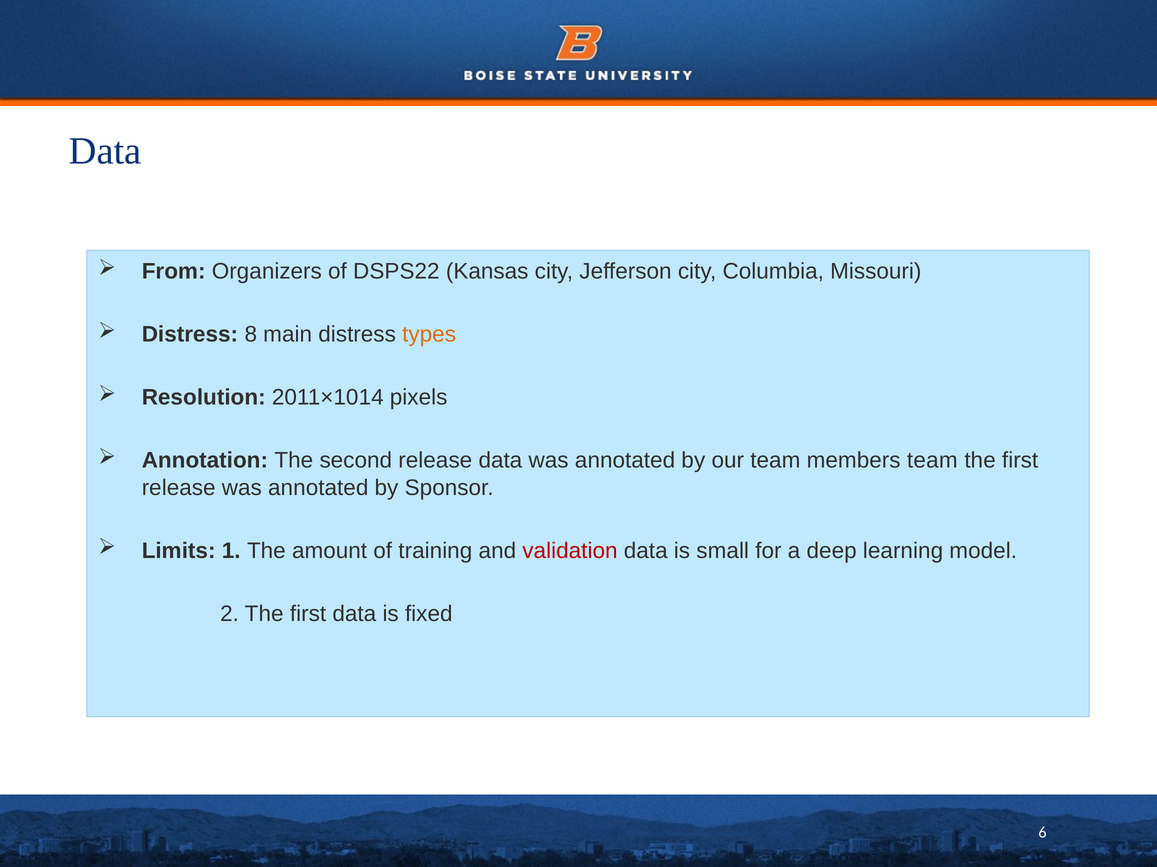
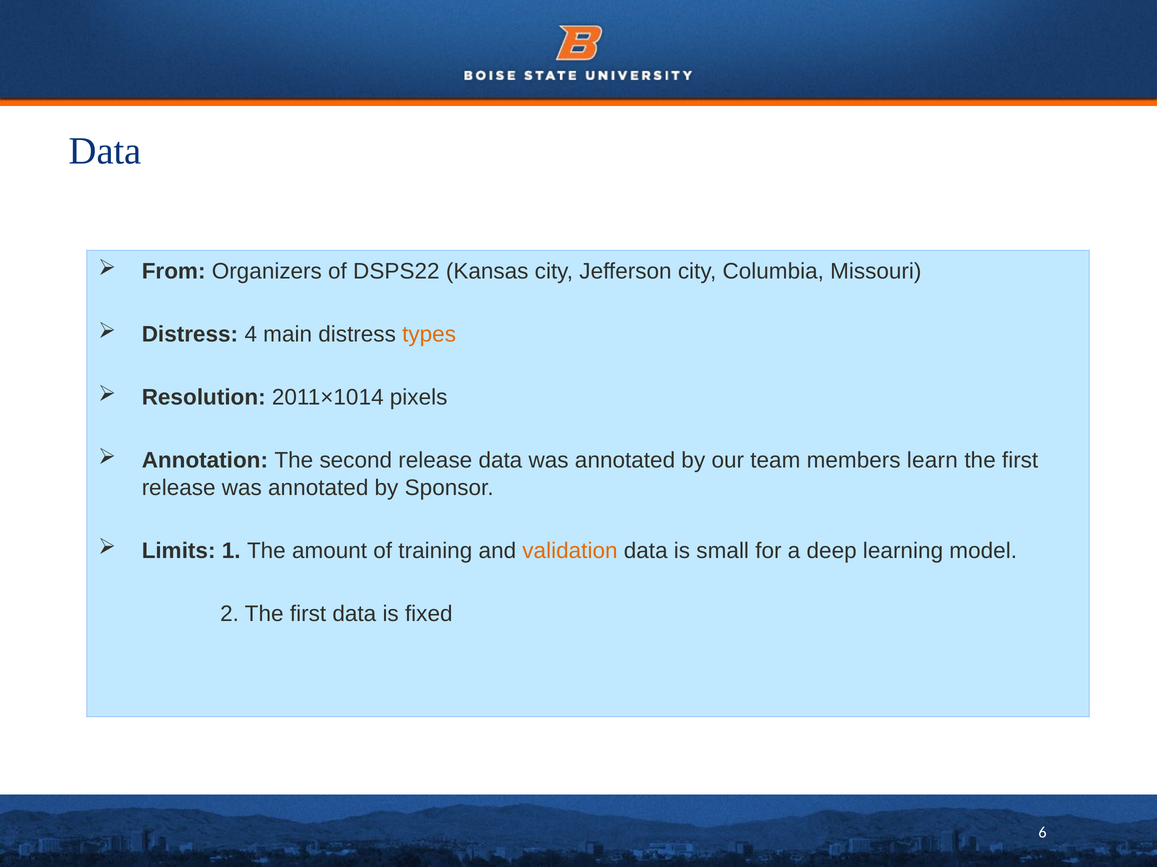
8: 8 -> 4 (251, 335)
members team: team -> learn (932, 461)
validation colour: red -> orange (570, 551)
